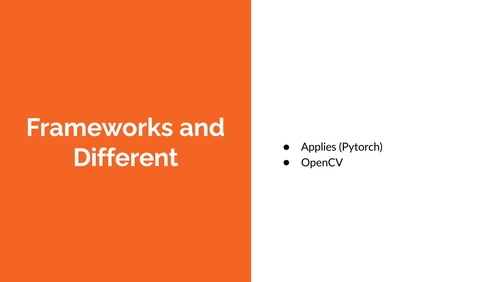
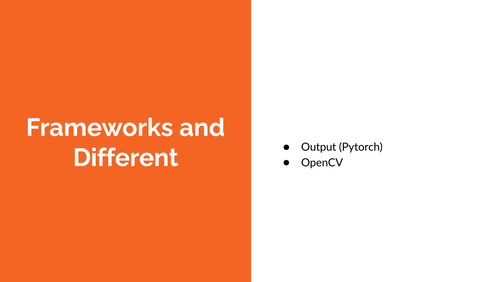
Applies: Applies -> Output (319, 147)
